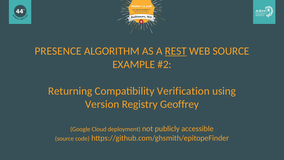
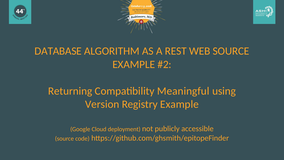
PRESENCE: PRESENCE -> DATABASE (58, 51)
REST underline: present -> none (176, 51)
Verification: Verification -> Meaningful (183, 91)
Registry Geoffrey: Geoffrey -> Example (179, 104)
